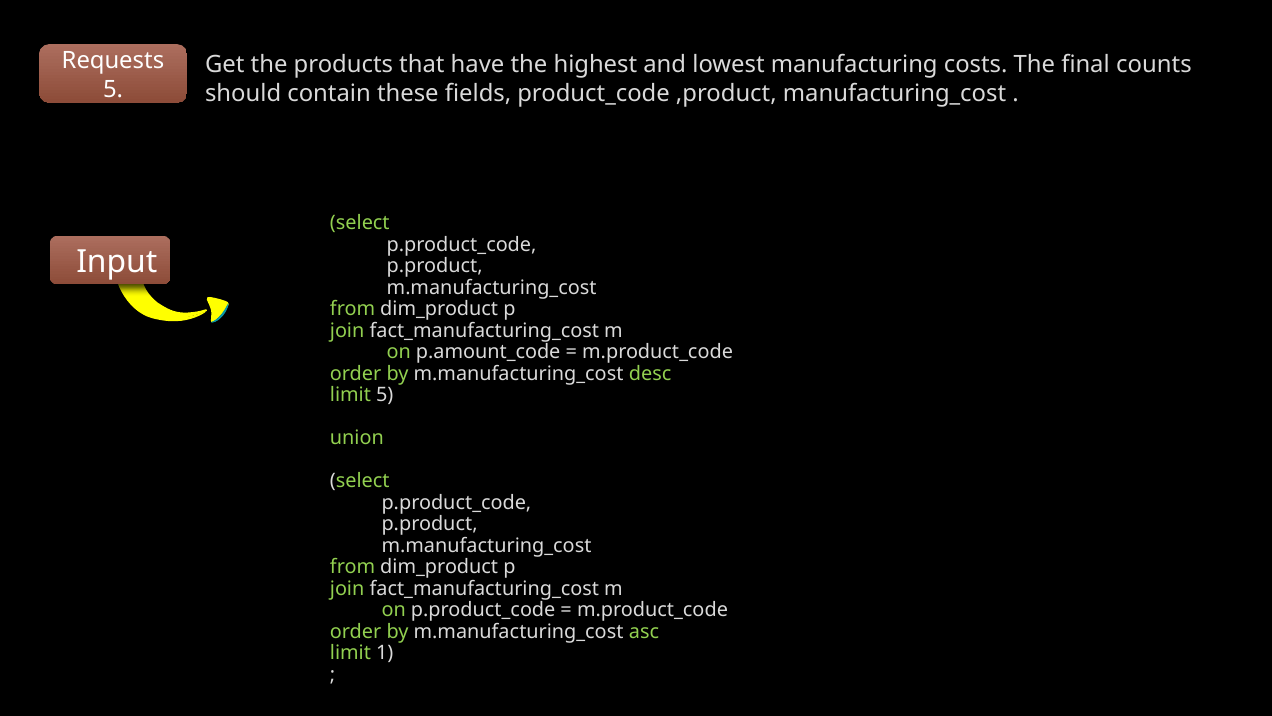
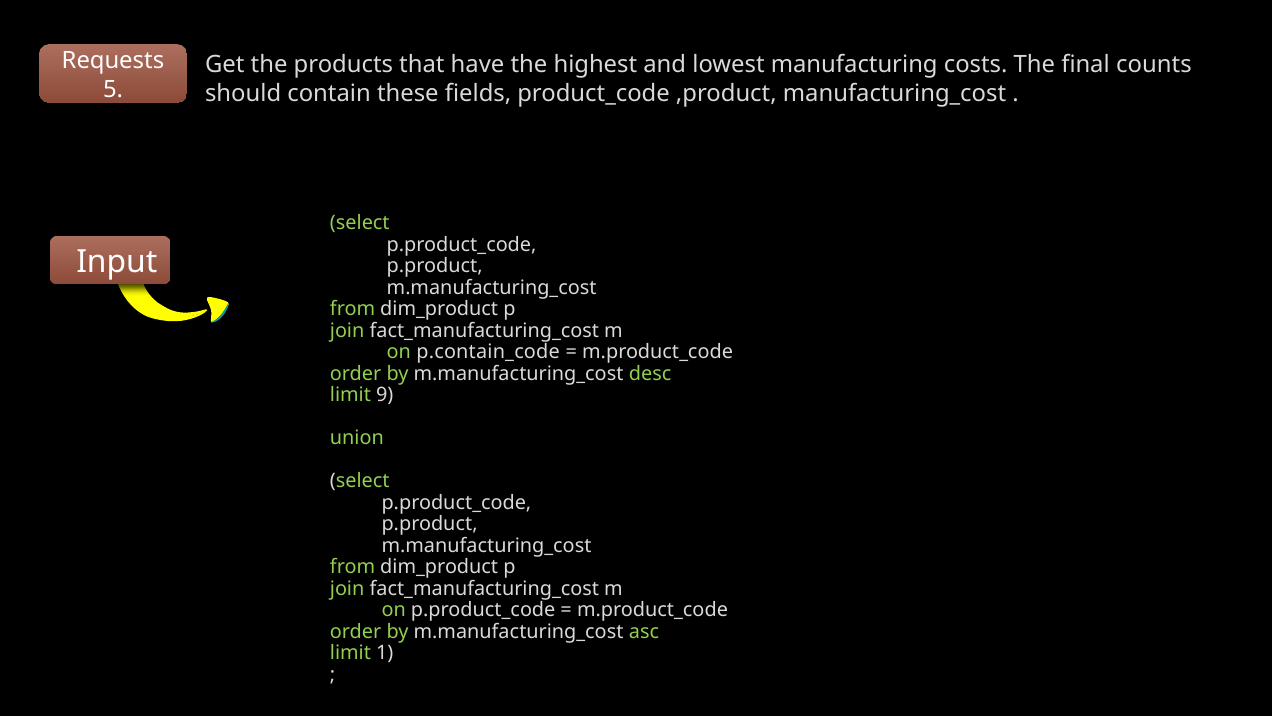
p.amount_code: p.amount_code -> p.contain_code (488, 352)
limit 5: 5 -> 9 (385, 395)
